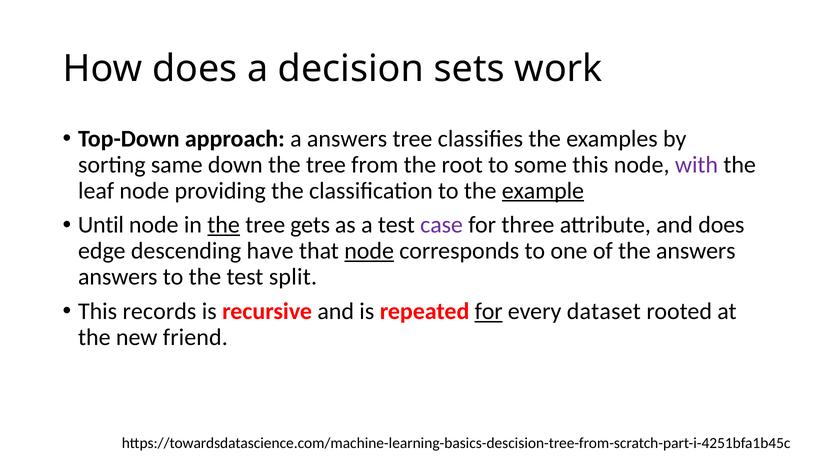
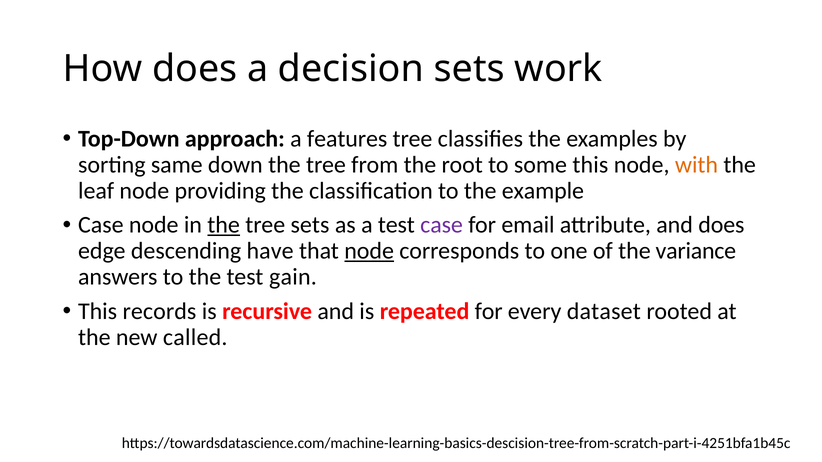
a answers: answers -> features (347, 139)
with colour: purple -> orange (696, 165)
example underline: present -> none (543, 191)
Until: Until -> Case (101, 225)
tree gets: gets -> sets (310, 225)
three: three -> email (528, 225)
the answers: answers -> variance (696, 251)
split: split -> gain (293, 277)
for underline: present -> none (489, 311)
friend: friend -> called (195, 337)
